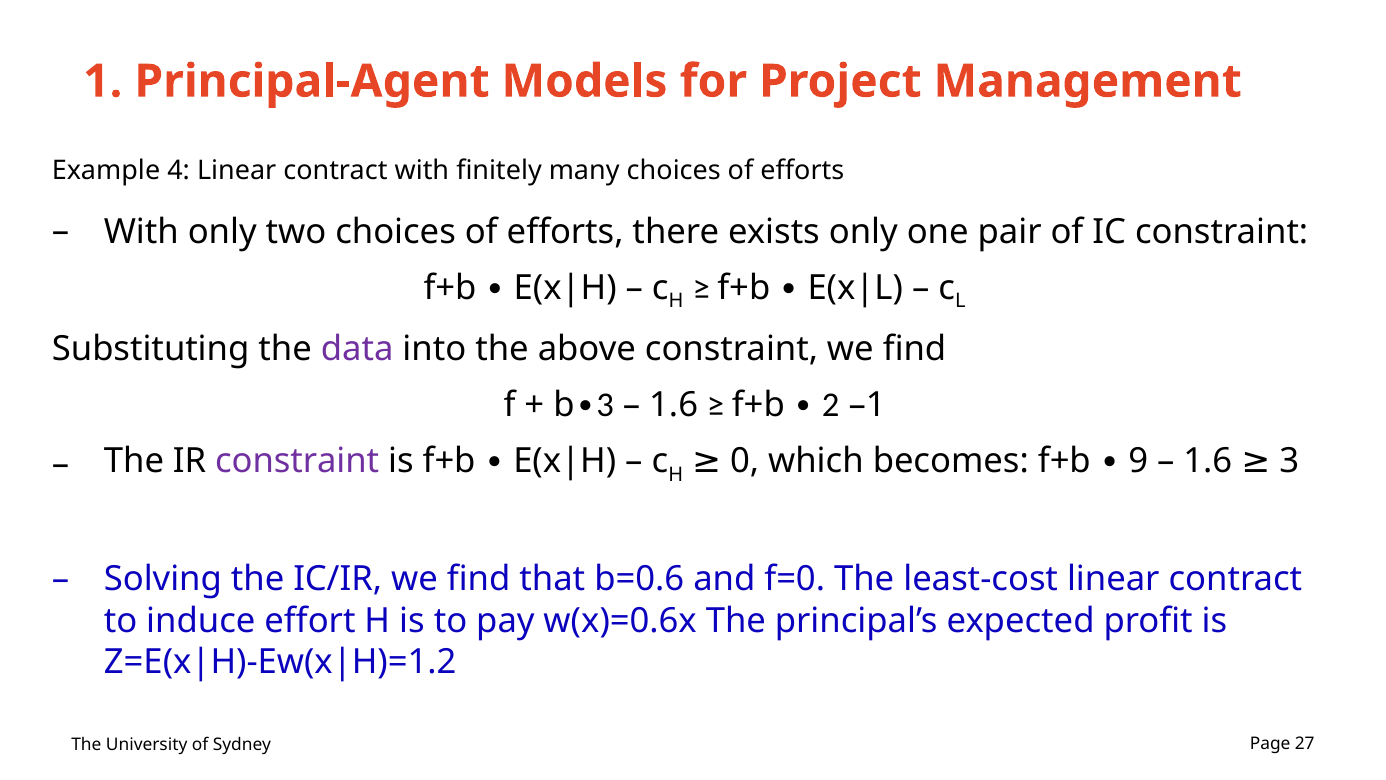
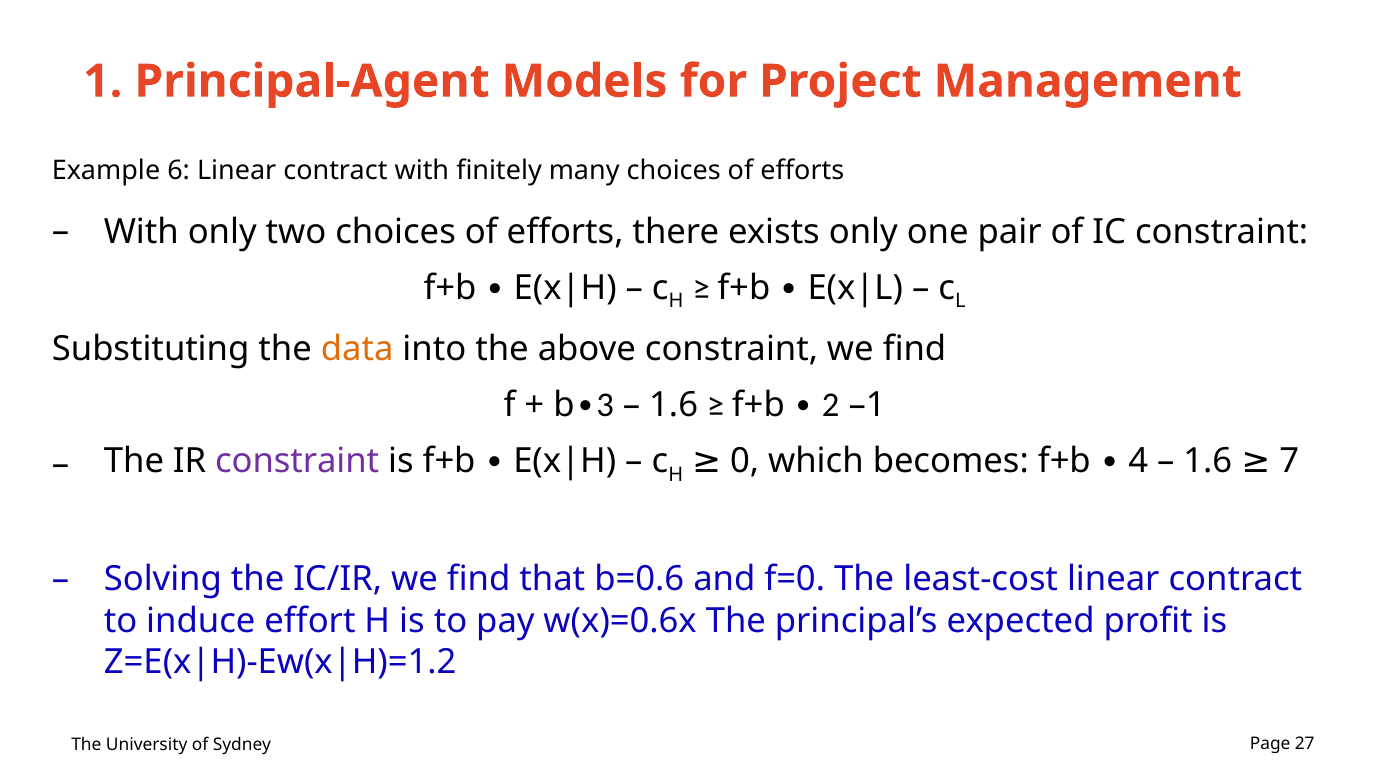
4: 4 -> 6 (179, 170)
data colour: purple -> orange (357, 349)
9: 9 -> 4 (1138, 461)
1.6 3: 3 -> 7 (1289, 461)
